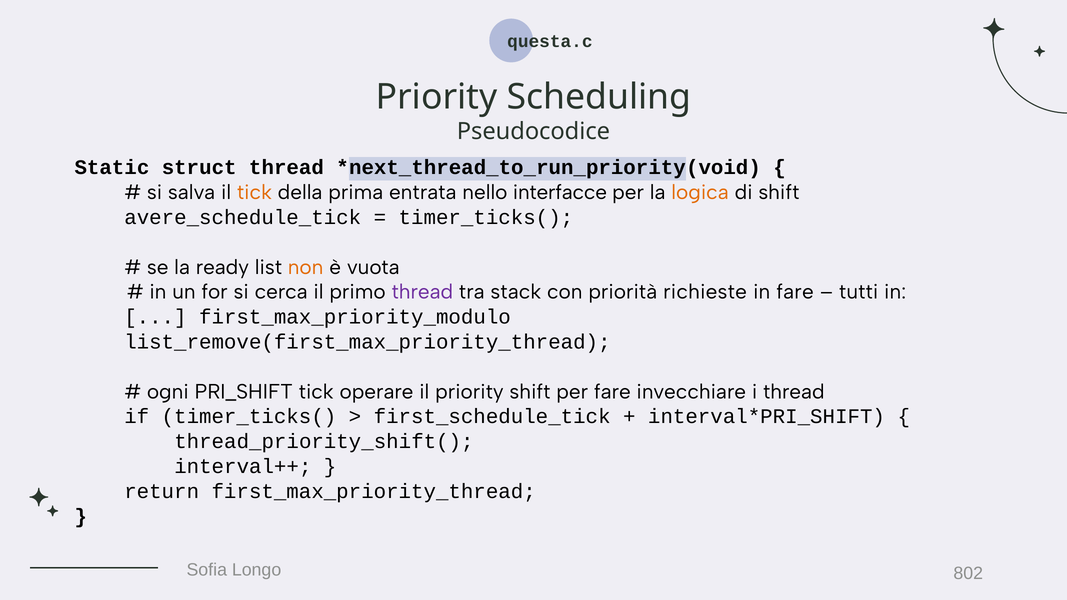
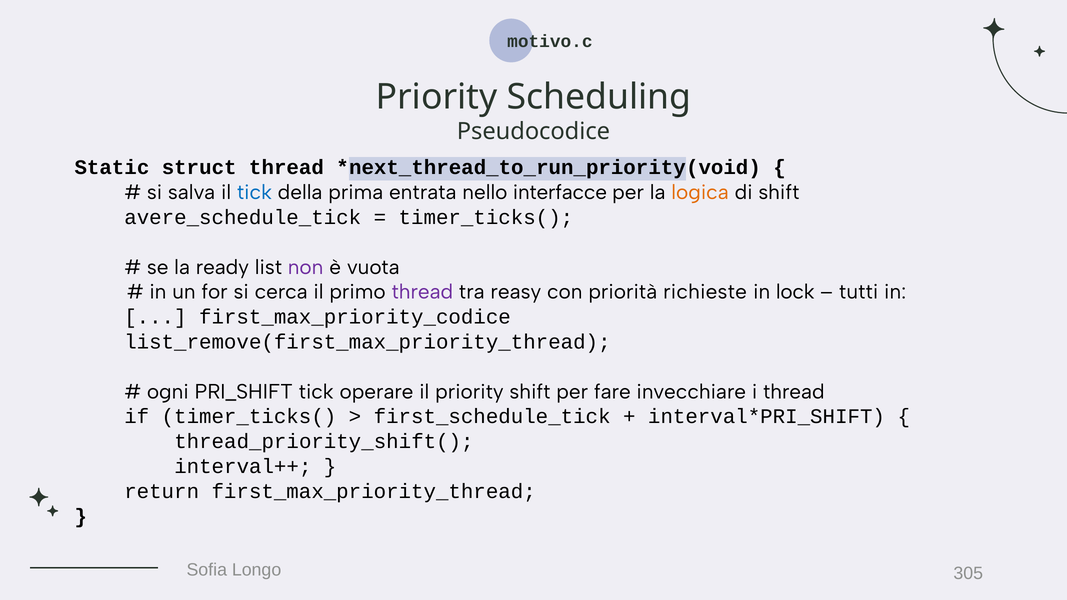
questa.c: questa.c -> motivo.c (550, 41)
tick colour: orange -> blue (254, 193)
non colour: orange -> purple (306, 267)
stack: stack -> reasy (516, 292)
in fare: fare -> lock (795, 292)
first_max_priority_modulo: first_max_priority_modulo -> first_max_priority_codice (355, 317)
802: 802 -> 305 (968, 574)
